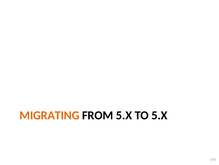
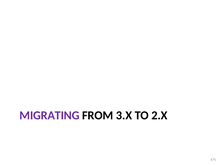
MIGRATING colour: orange -> purple (49, 115)
FROM 5.X: 5.X -> 3.X (124, 115)
TO 5.X: 5.X -> 2.X (159, 115)
